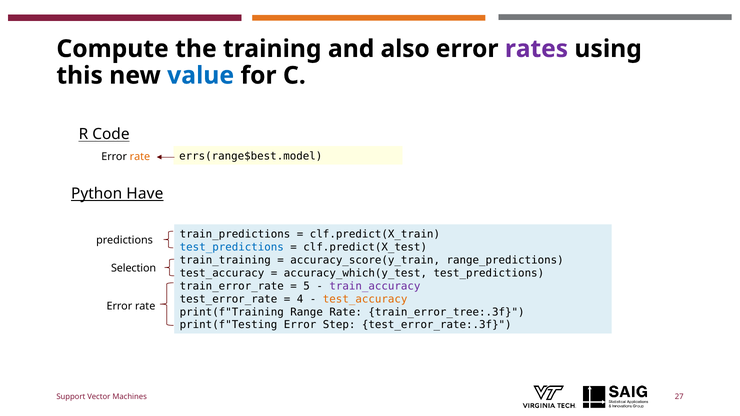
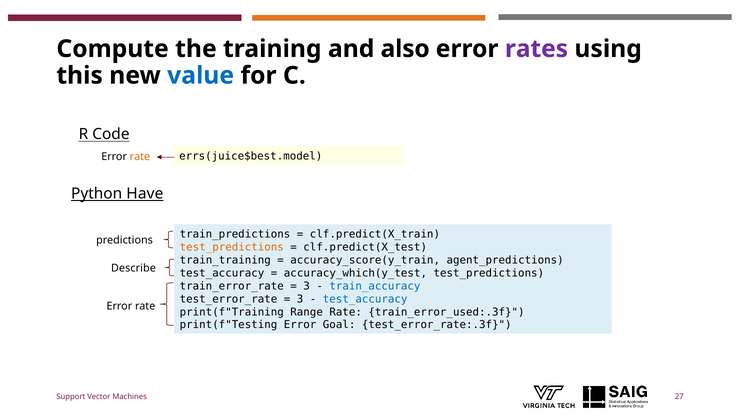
errs(range$best.model: errs(range$best.model -> errs(juice$best.model (251, 156)
test_predictions colour: blue -> orange (232, 247)
range_predictions: range_predictions -> agent_predictions (505, 260)
Selection: Selection -> Describe (133, 268)
5: 5 -> 3 (307, 286)
train_accuracy colour: purple -> blue (375, 286)
4: 4 -> 3 (300, 299)
test_accuracy colour: orange -> blue (365, 299)
train_error_tree:.3f: train_error_tree:.3f -> train_error_used:.3f (446, 312)
Step: Step -> Goal (339, 325)
